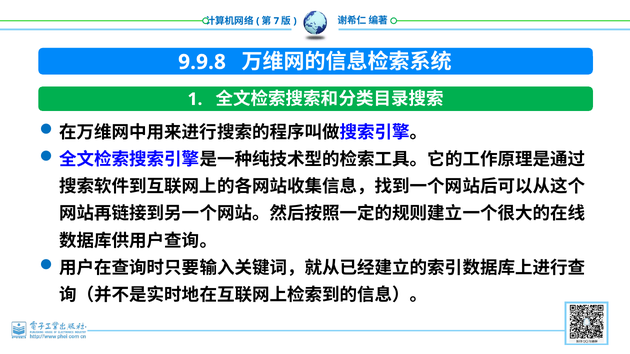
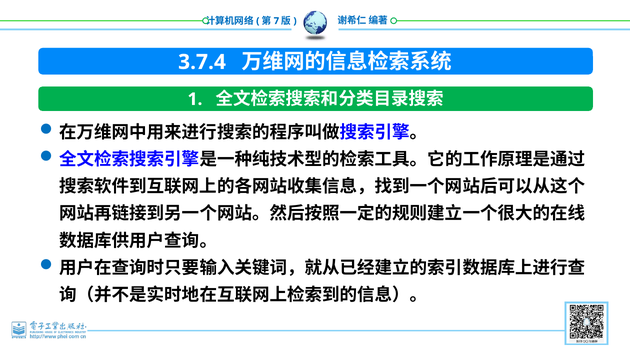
9.9.8: 9.9.8 -> 3.7.4 (202, 62)
